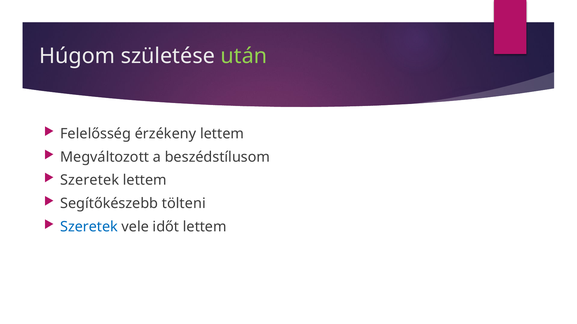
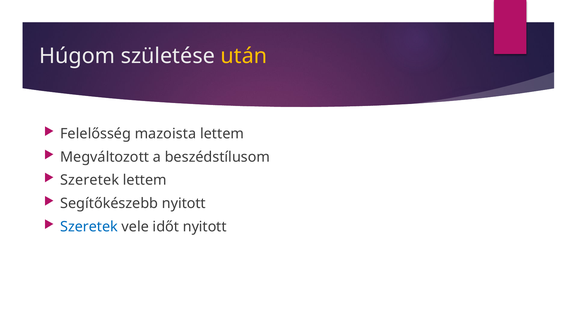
után colour: light green -> yellow (244, 56)
érzékeny: érzékeny -> mazoista (165, 134)
Segítőkészebb tölteni: tölteni -> nyitott (184, 204)
időt lettem: lettem -> nyitott (205, 227)
